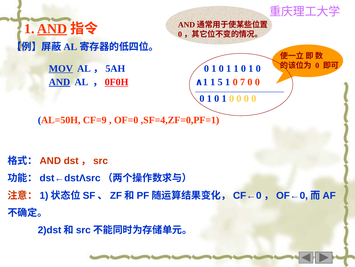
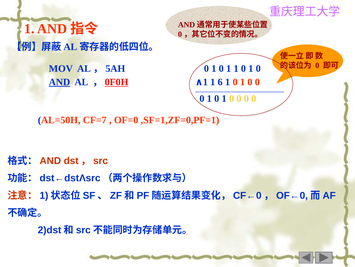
AND underline: present -> none (52, 29)
MOV underline: present -> none (61, 68)
5: 5 -> 6 (220, 82)
7: 7 -> 1 (243, 82)
CF=9: CF=9 -> CF=7 (95, 120)
,SF=4,ZF=0,PF=1: ,SF=4,ZF=0,PF=1 -> ,SF=1,ZF=0,PF=1 (180, 120)
